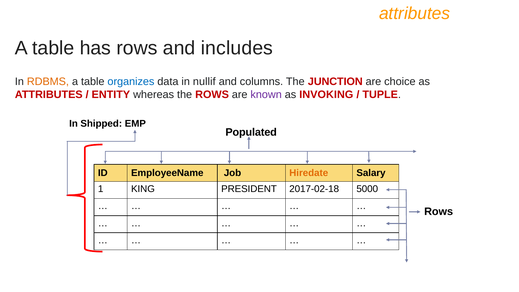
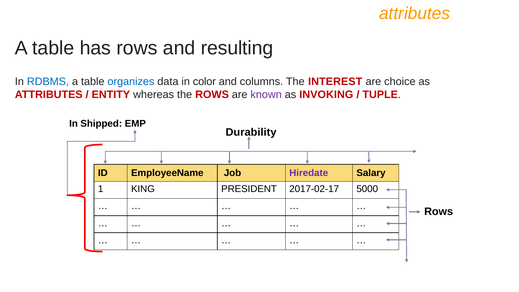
includes: includes -> resulting (237, 48)
RDBMS colour: orange -> blue (48, 82)
nullif: nullif -> color (204, 82)
JUNCTION: JUNCTION -> INTEREST (335, 82)
Populated: Populated -> Durability (251, 132)
Hiredate colour: orange -> purple (309, 173)
2017-02-18: 2017-02-18 -> 2017-02-17 (314, 189)
